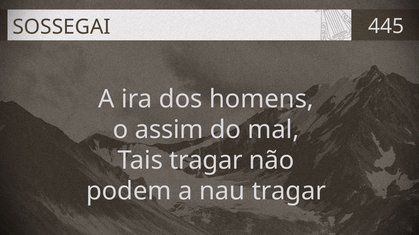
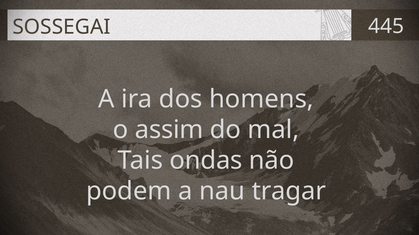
Tais tragar: tragar -> ondas (206, 161)
